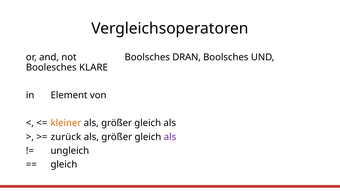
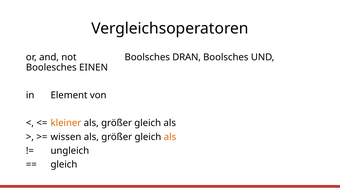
KLARE: KLARE -> EINEN (94, 68)
zurück: zurück -> wissen (66, 137)
als colour: purple -> orange (170, 137)
